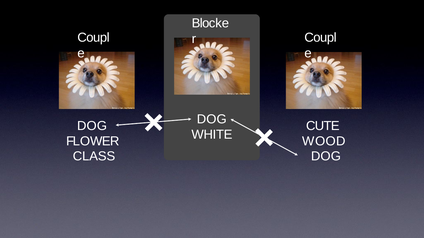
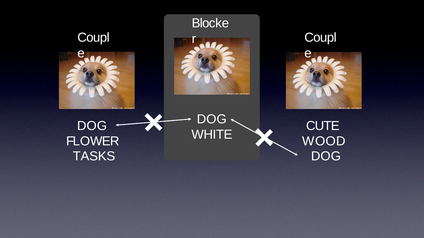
CLASS: CLASS -> TASKS (94, 157)
